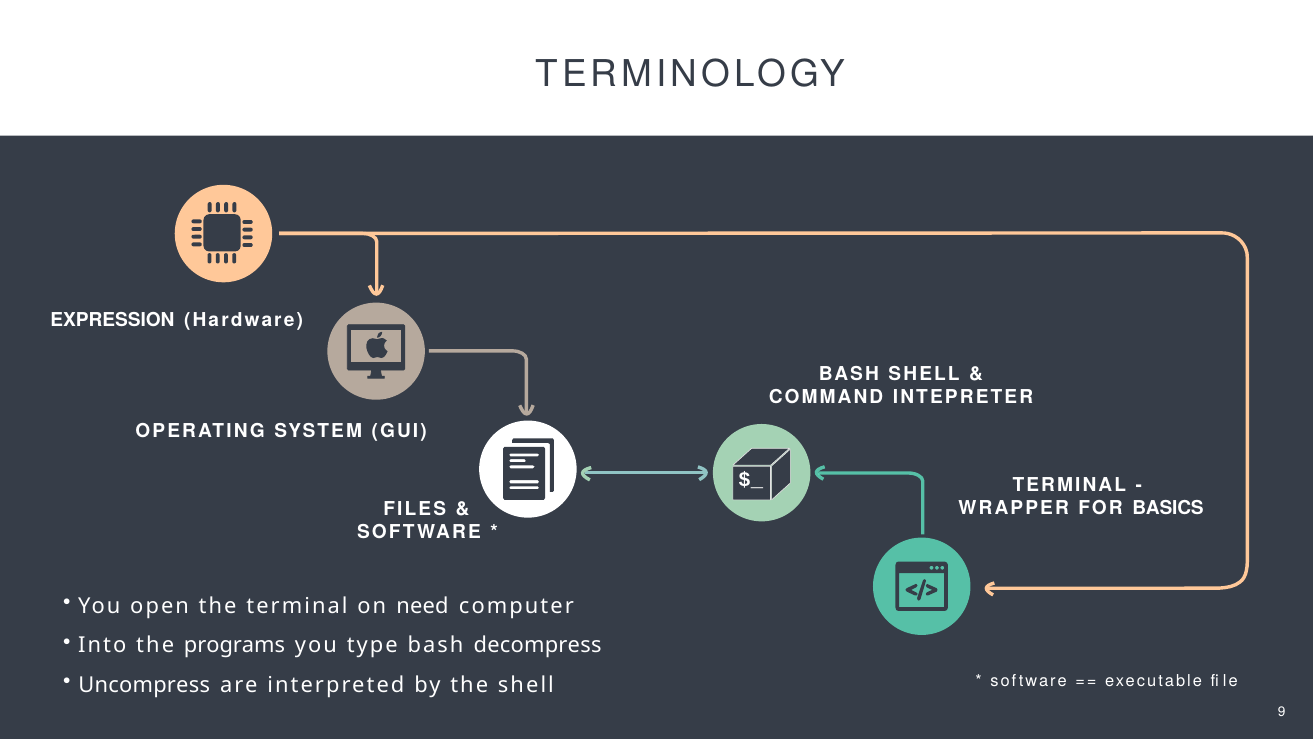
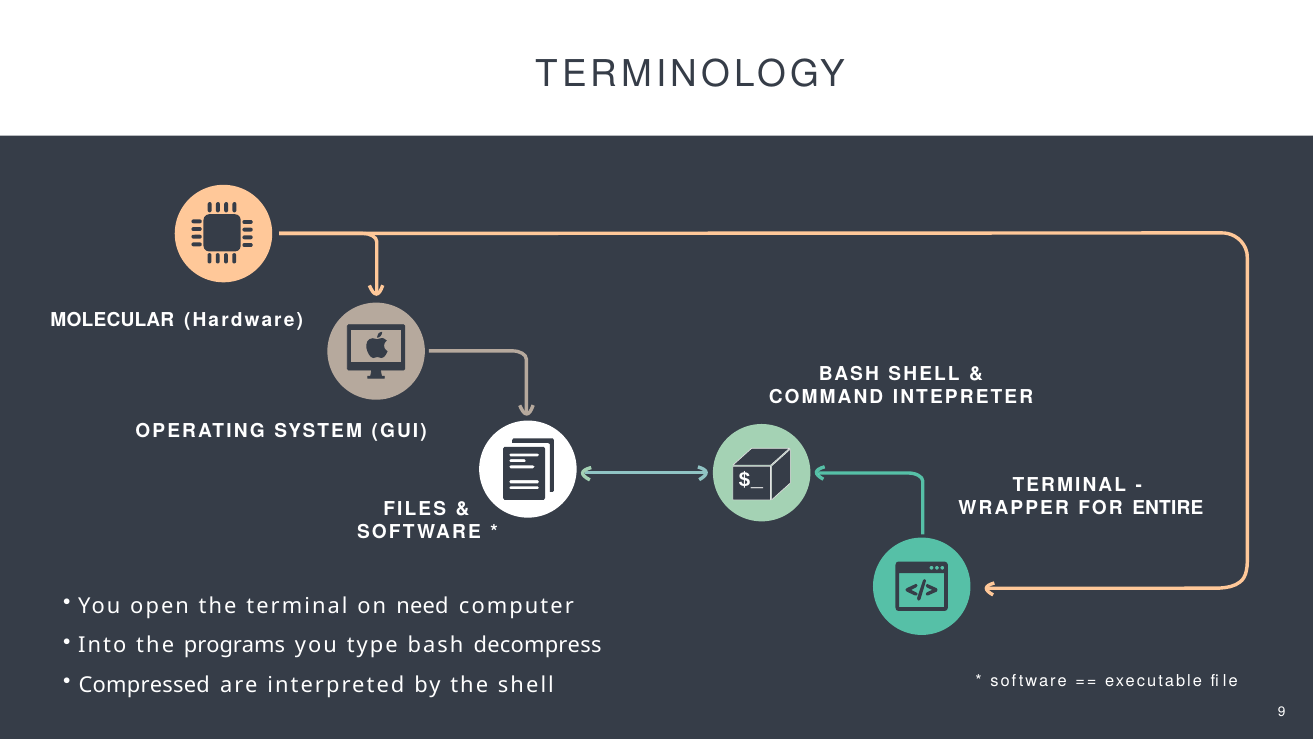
EXPRESSION: EXPRESSION -> MOLECULAR (112, 320)
BASICS: BASICS -> ENTIRE (1168, 508)
Uncompress: Uncompress -> Compressed (144, 685)
